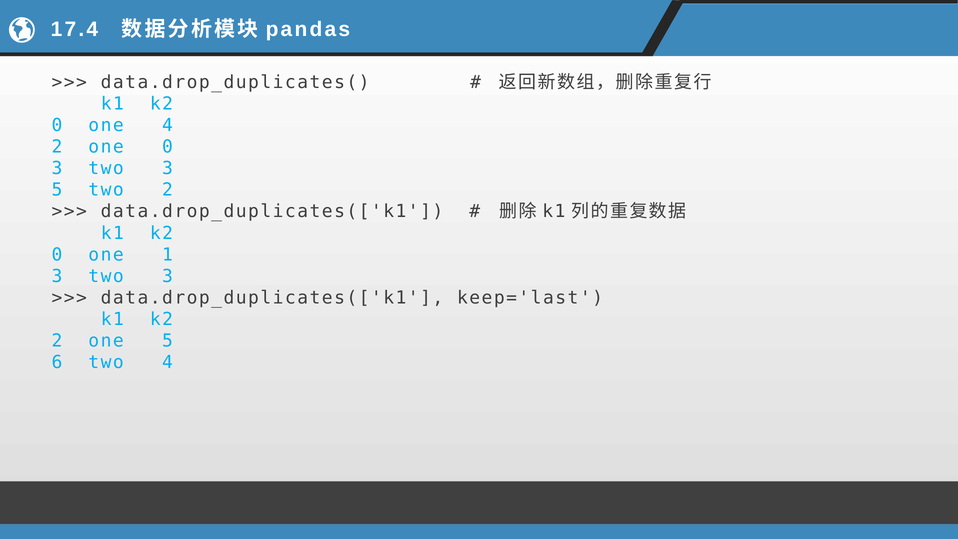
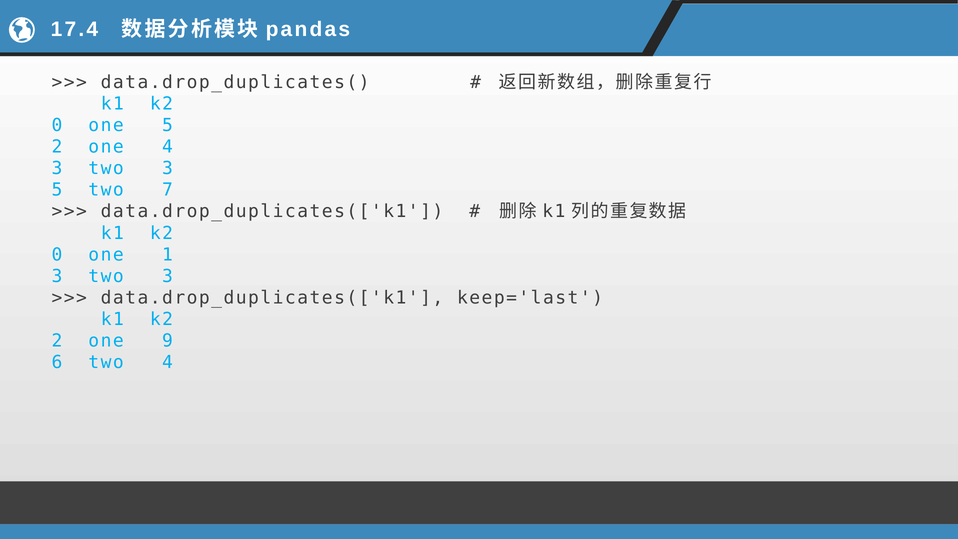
one 4: 4 -> 5 (167, 125)
one 0: 0 -> 4 (167, 147)
two 2: 2 -> 7 (167, 190)
one 5: 5 -> 9 (167, 341)
